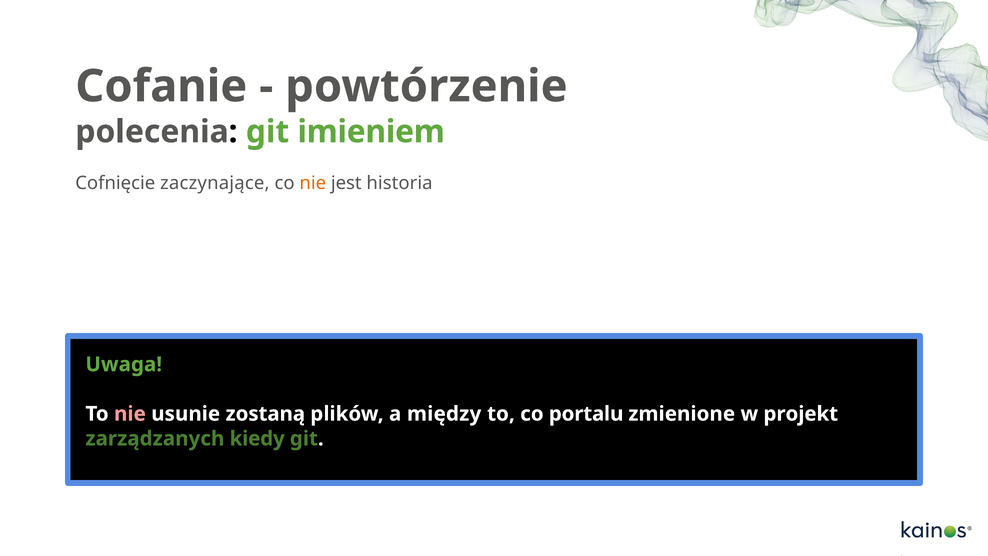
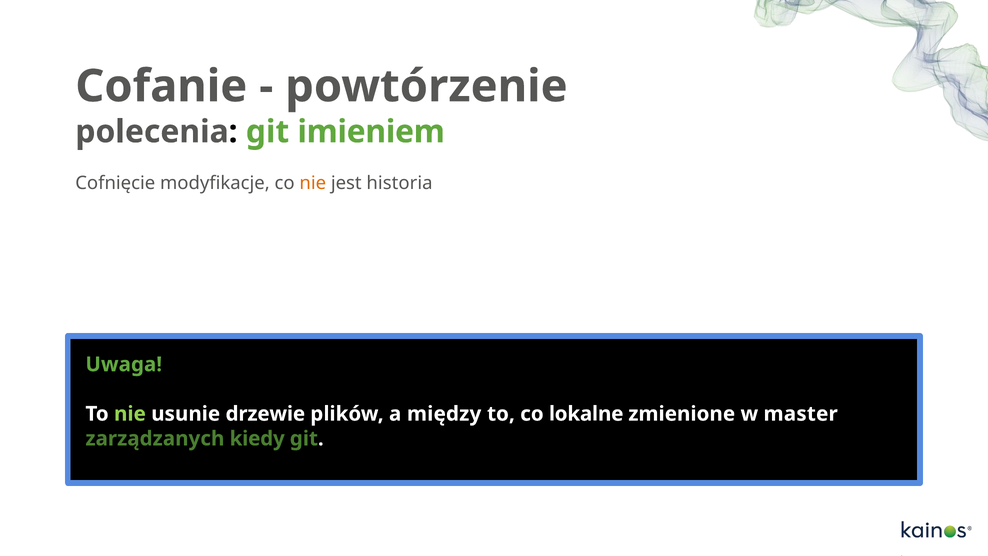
zaczynające: zaczynające -> modyfikacje (215, 183)
nie colour: pink -> light green (130, 414)
zostaną: zostaną -> drzewie (265, 414)
portalu: portalu -> lokalne (586, 414)
projekt: projekt -> master (801, 414)
